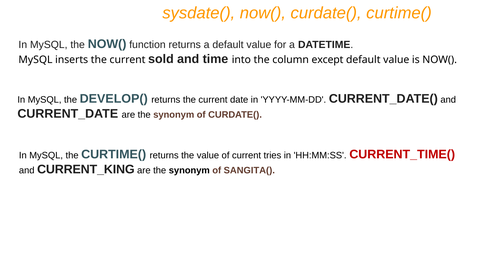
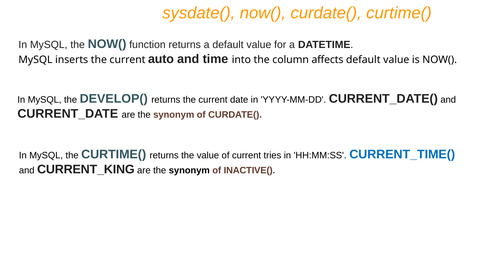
sold: sold -> auto (161, 59)
except: except -> affects (327, 60)
CURRENT_TIME( colour: red -> blue (402, 155)
SANGITA(: SANGITA( -> INACTIVE( (249, 171)
